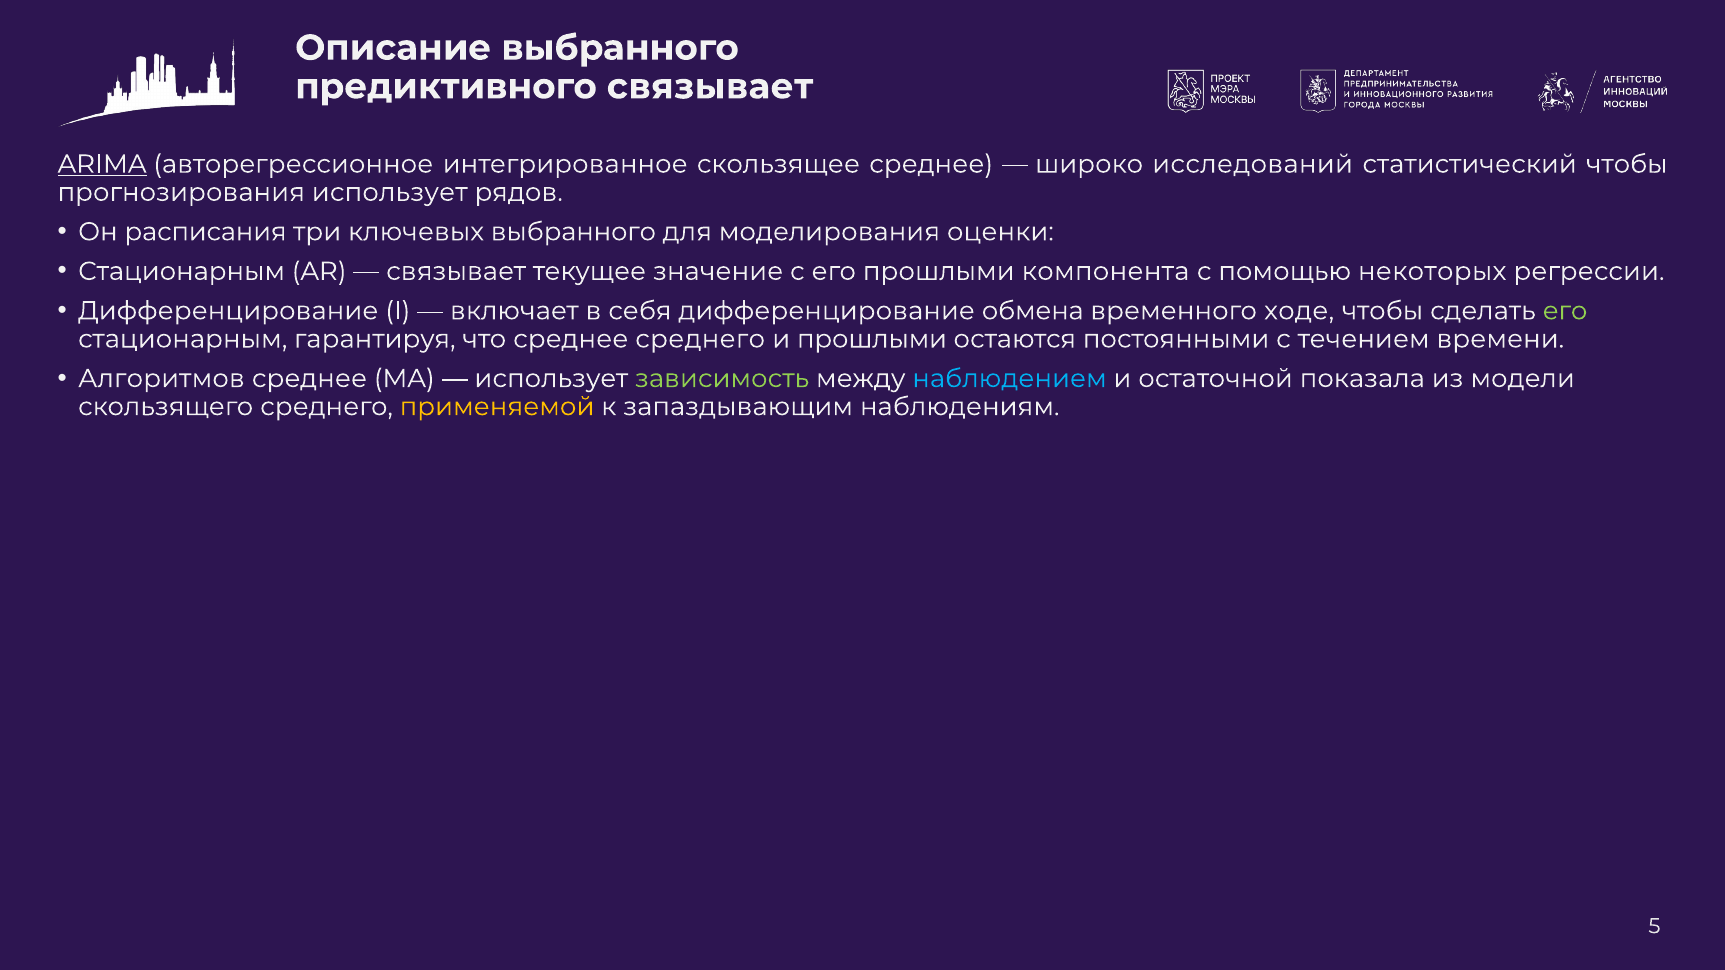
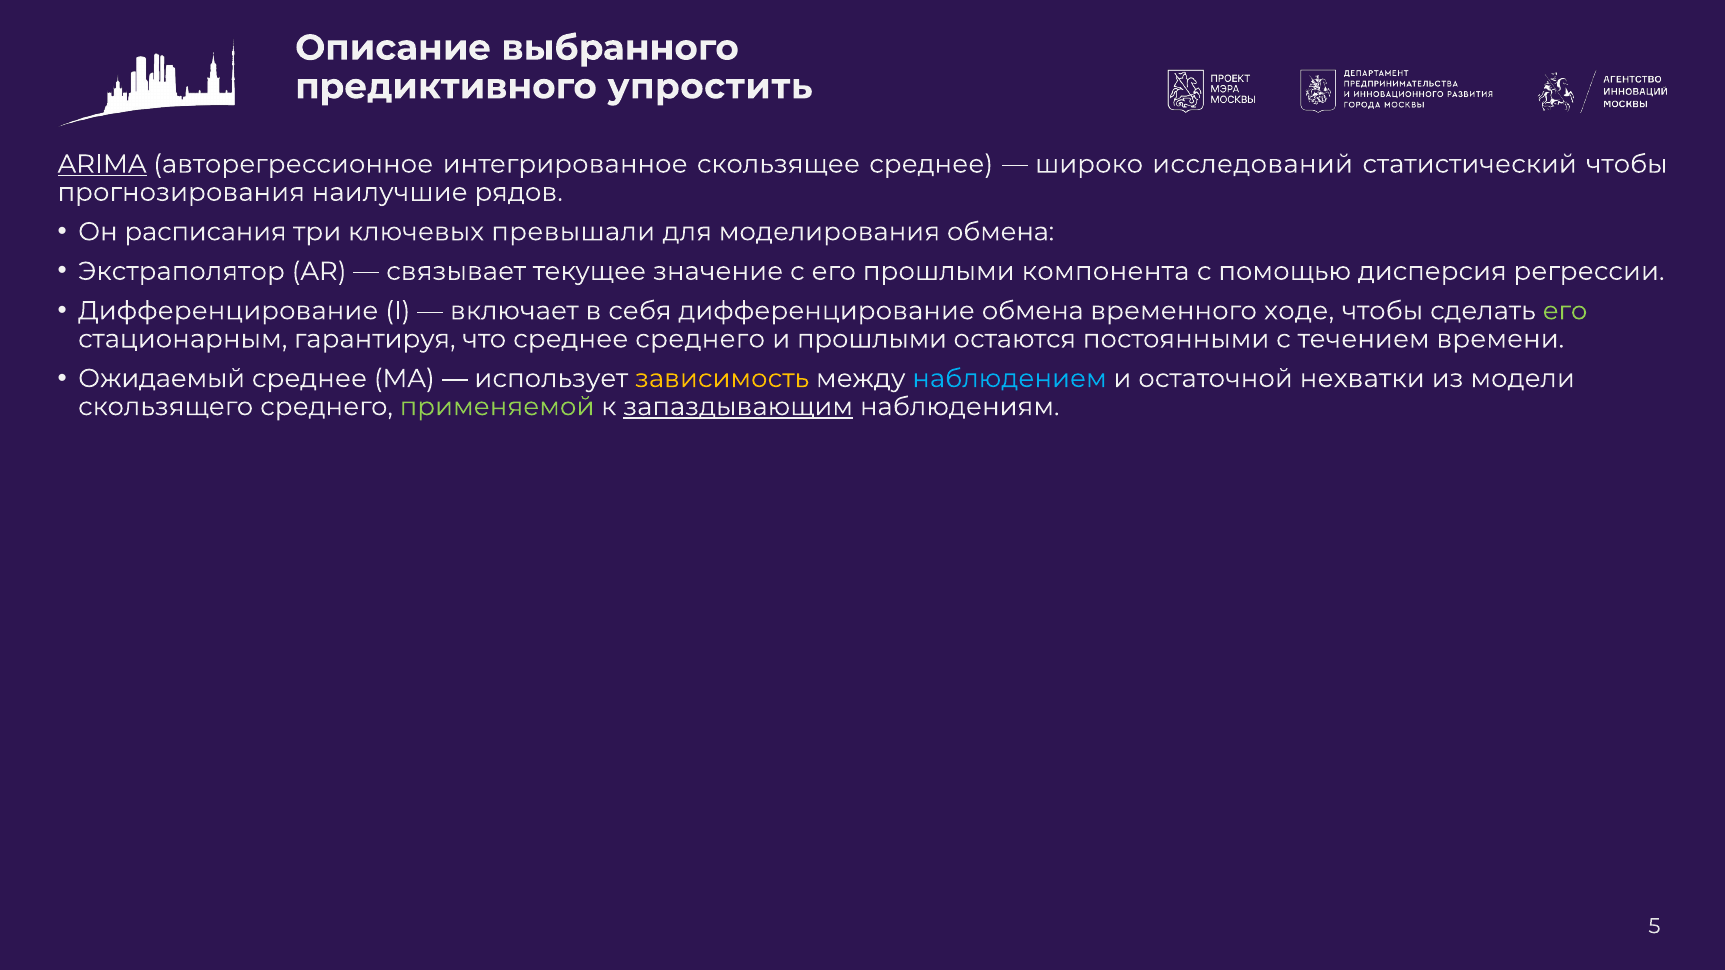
предиктивного связывает: связывает -> упростить (710, 87)
прогнозирования использует: использует -> наилучшие (390, 192)
ключевых выбранного: выбранного -> превышали (573, 232)
моделирования оценки: оценки -> обмена (1001, 232)
Стационарным: Стационарным -> Экстраполятор (181, 271)
некоторых: некоторых -> дисперсия (1432, 271)
Алгоритмов: Алгоритмов -> Ожидаемый (162, 379)
зависимость colour: light green -> yellow (722, 379)
показала: показала -> нехватки (1362, 379)
применяемой colour: yellow -> light green (497, 407)
запаздывающим underline: none -> present (738, 407)
